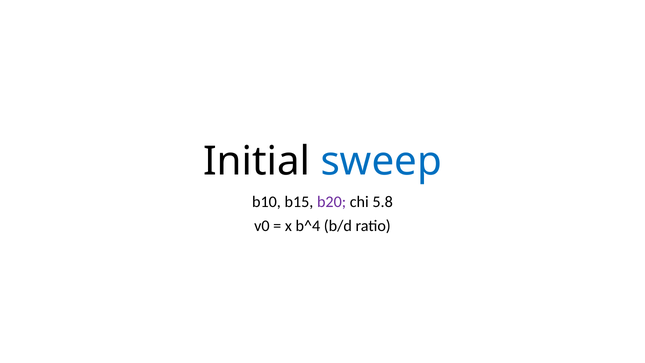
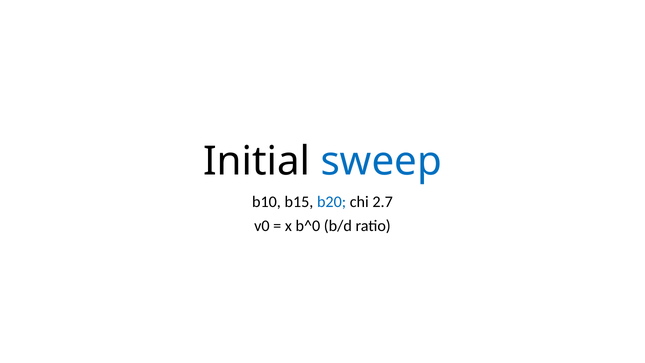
b20 colour: purple -> blue (332, 202)
5.8: 5.8 -> 2.7 (383, 202)
b^4: b^4 -> b^0 (308, 226)
